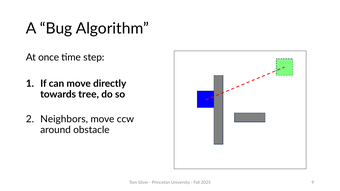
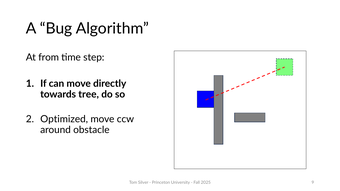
once: once -> from (49, 57)
Neighbors: Neighbors -> Optimized (64, 119)
